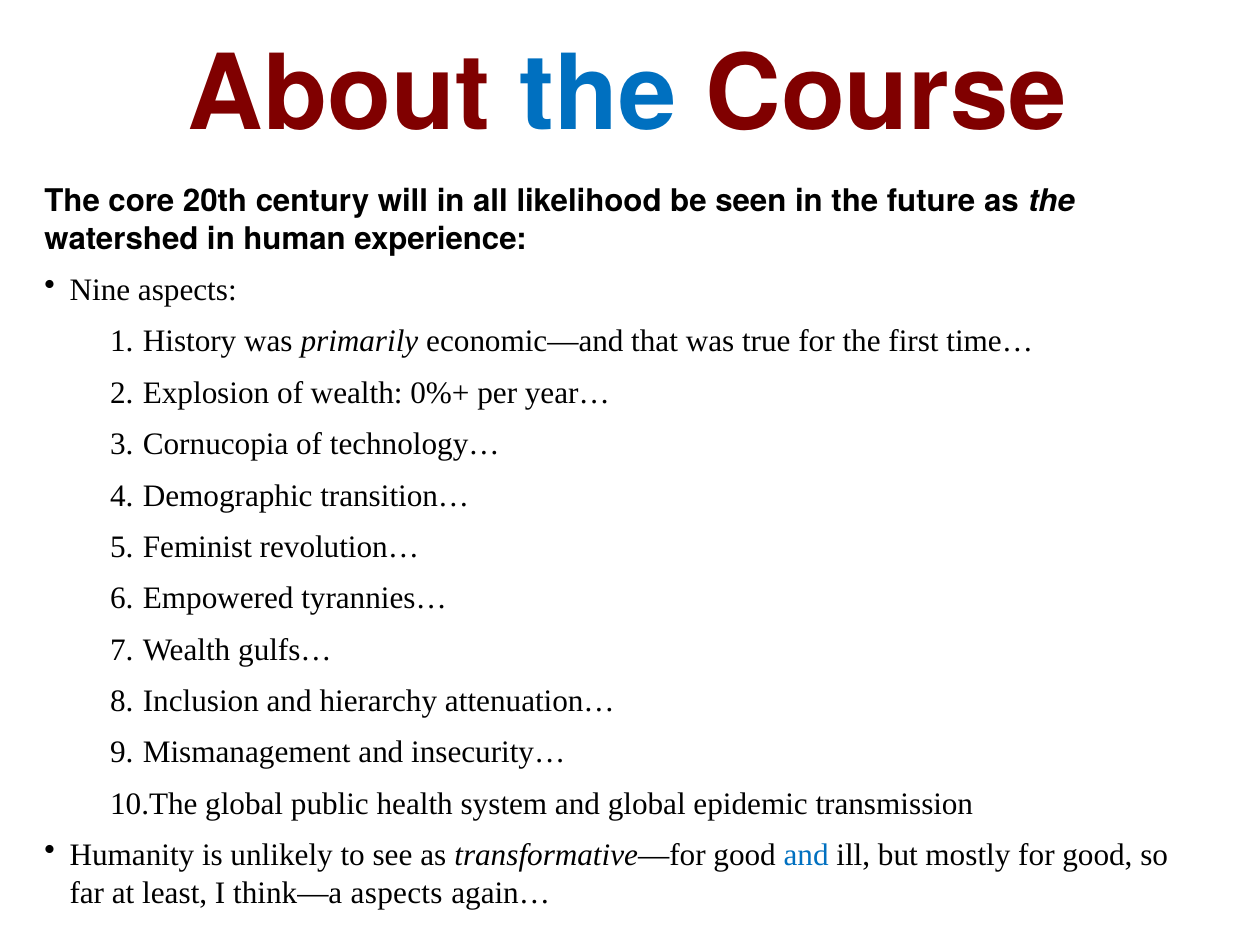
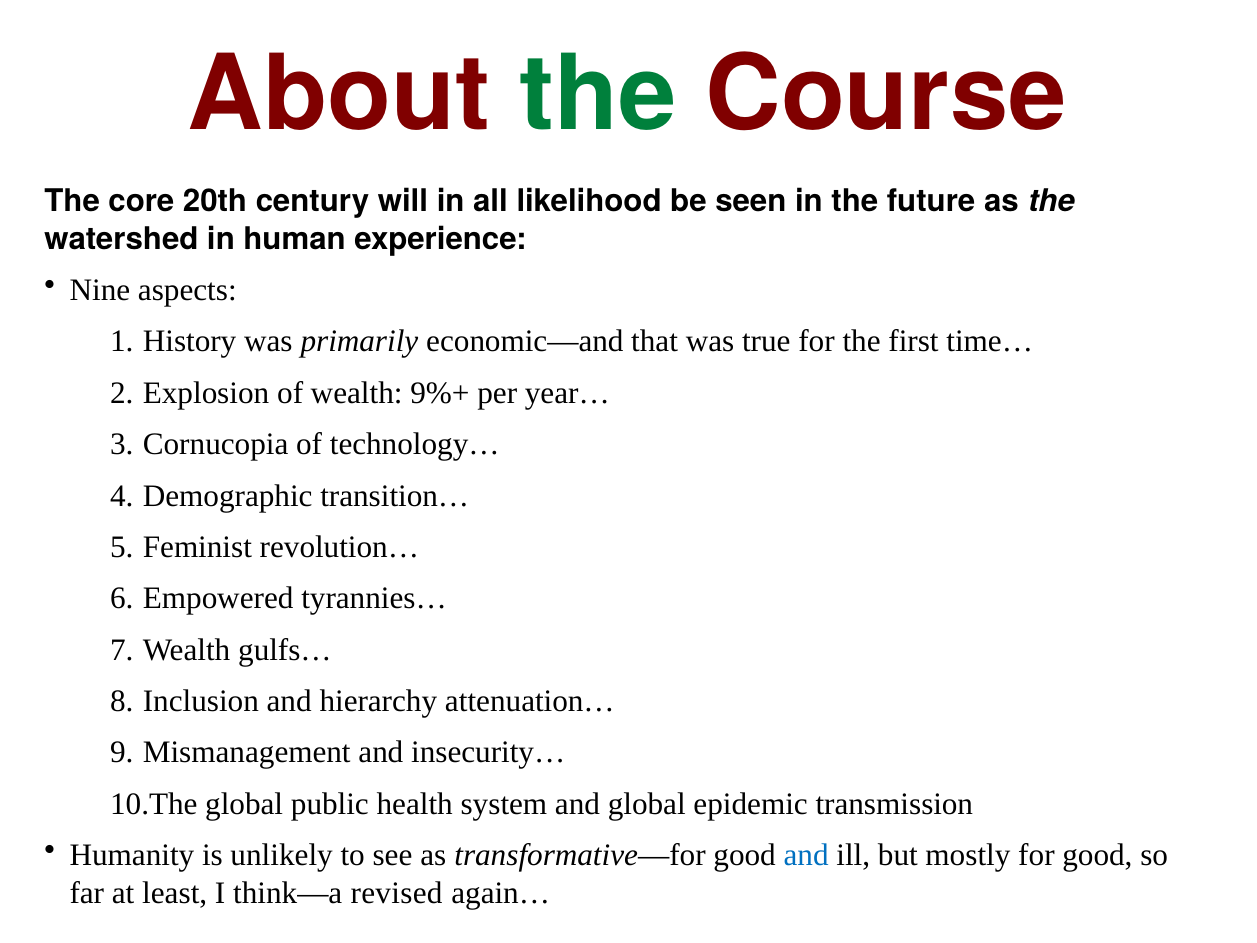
the colour: blue -> green (598, 94)
0%+: 0%+ -> 9%+ (440, 393)
think—a aspects: aspects -> revised (397, 893)
